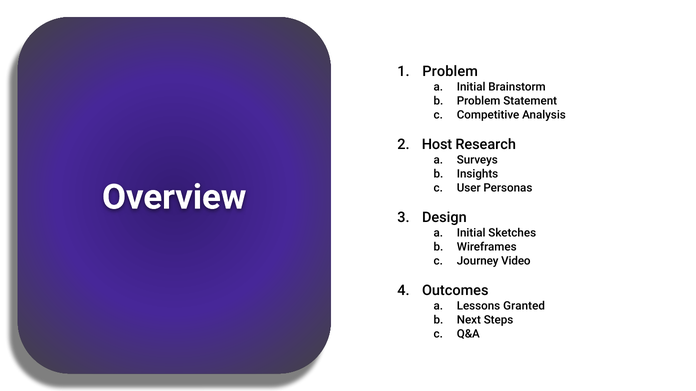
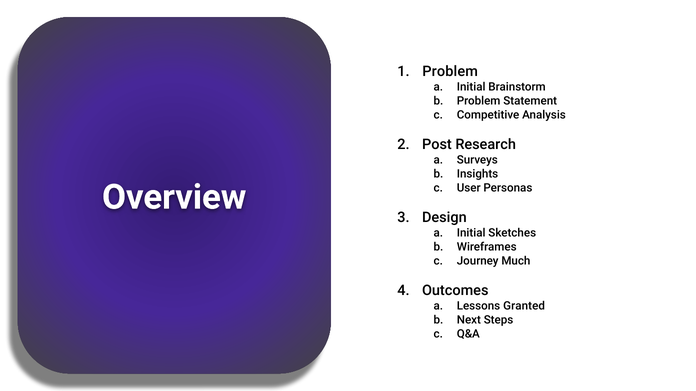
Host: Host -> Post (437, 145)
Video: Video -> Much (516, 261)
